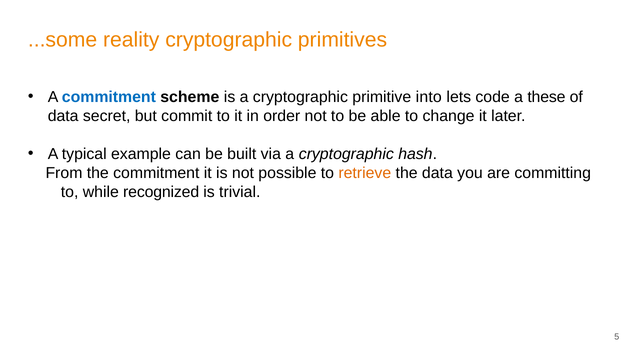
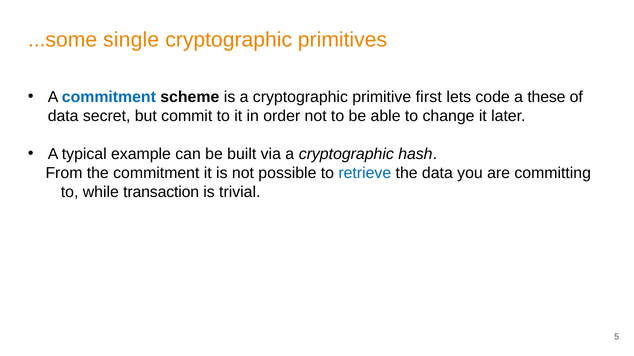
reality: reality -> single (131, 40)
into: into -> first (429, 97)
retrieve colour: orange -> blue (365, 173)
recognized: recognized -> transaction (161, 192)
